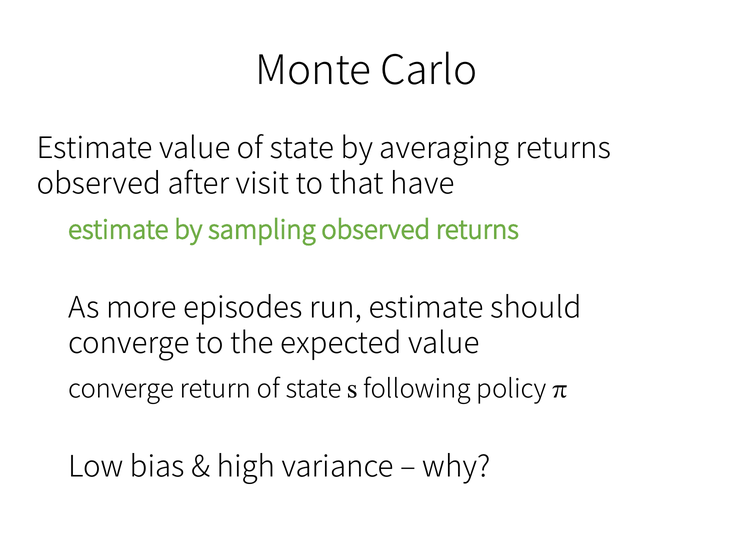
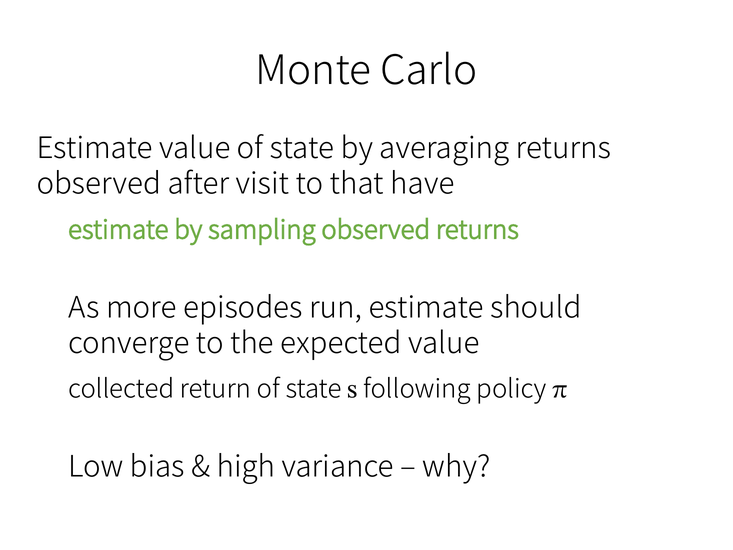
converge: converge -> collected (121, 389)
